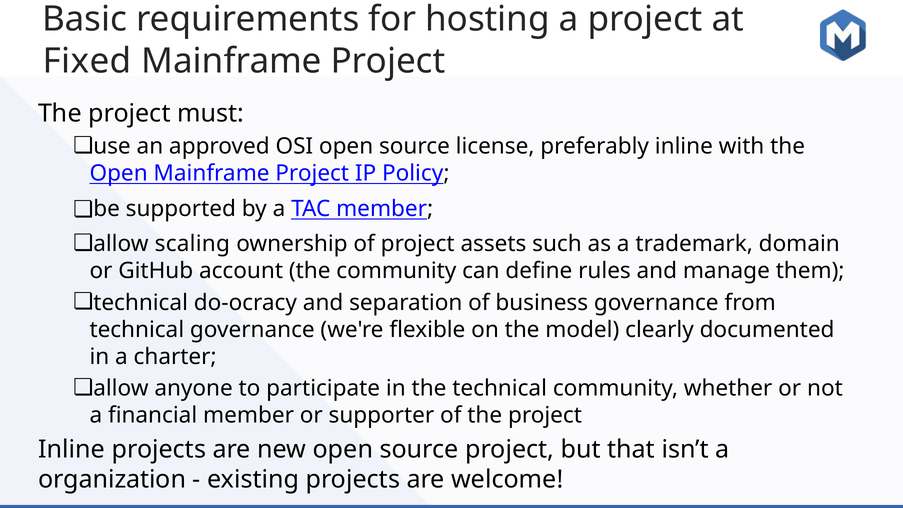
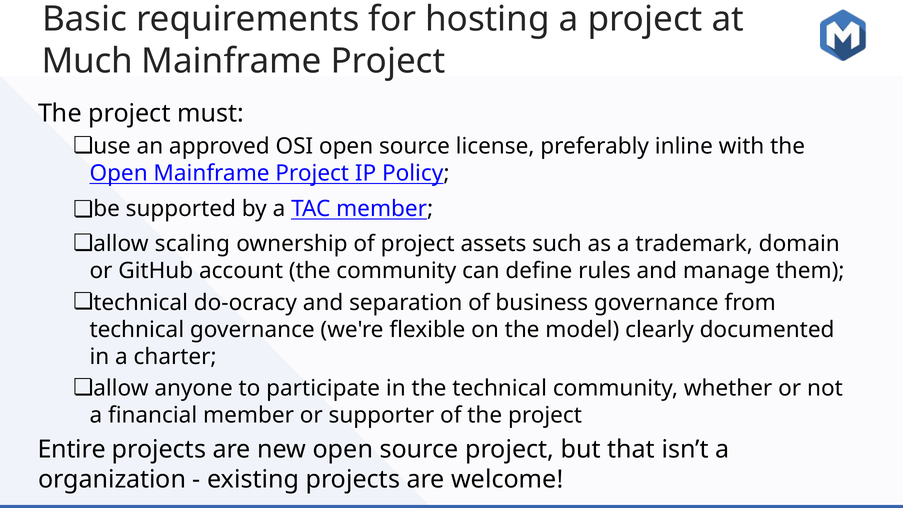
Fixed: Fixed -> Much (87, 61)
Inline: Inline -> Entire (72, 449)
